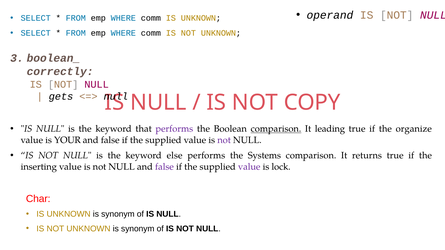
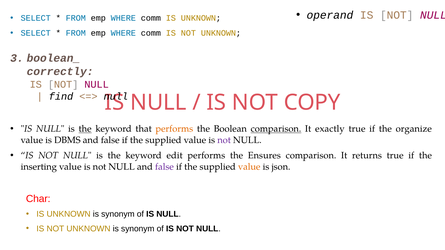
gets: gets -> find (61, 97)
the underline: none -> present (85, 129)
performs colour: purple -> orange (174, 129)
leading: leading -> exactly (330, 129)
YOUR: YOUR -> DBMS (67, 140)
else: else -> edit (175, 156)
Systems: Systems -> Ensures (264, 156)
value colour: purple -> orange (249, 167)
lock: lock -> json (281, 167)
